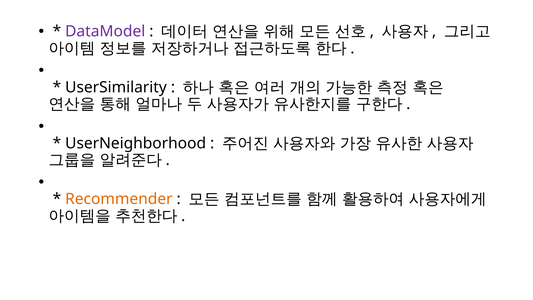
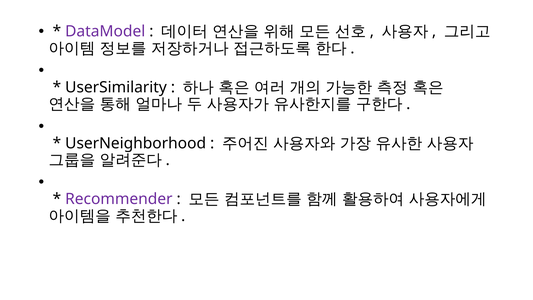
Recommender colour: orange -> purple (119, 199)
